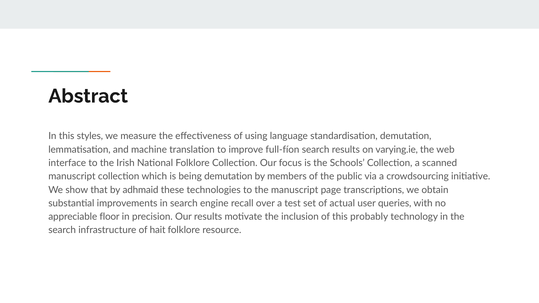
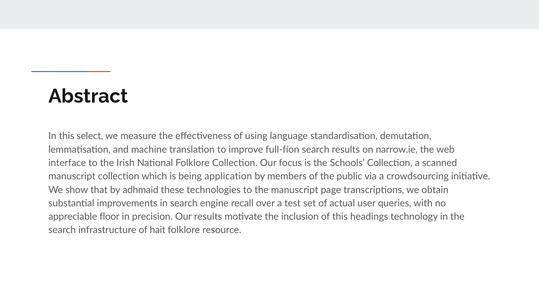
styles: styles -> select (90, 136)
varying.ie: varying.ie -> narrow.ie (397, 150)
being demutation: demutation -> application (228, 177)
probably: probably -> headings (369, 217)
